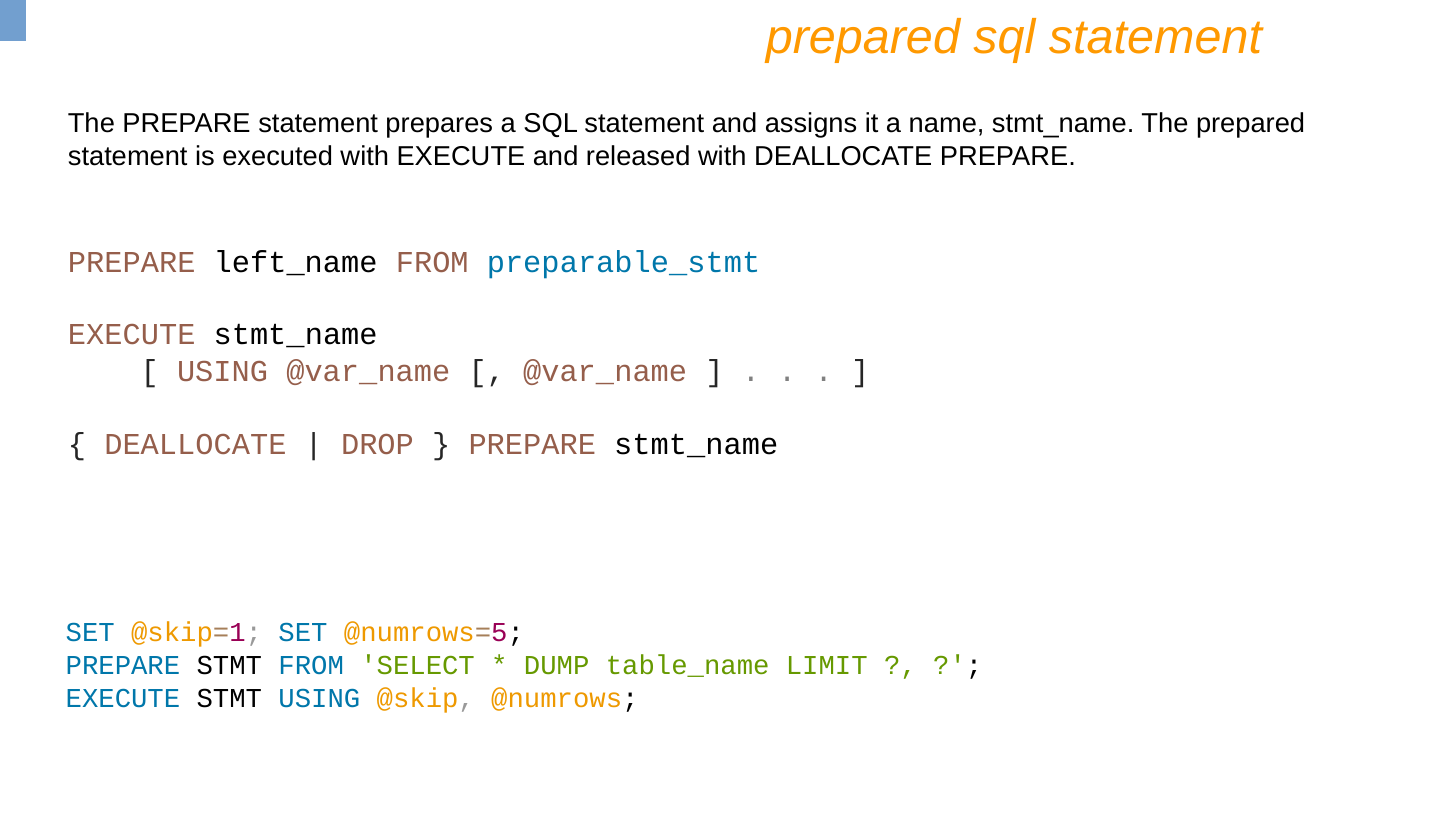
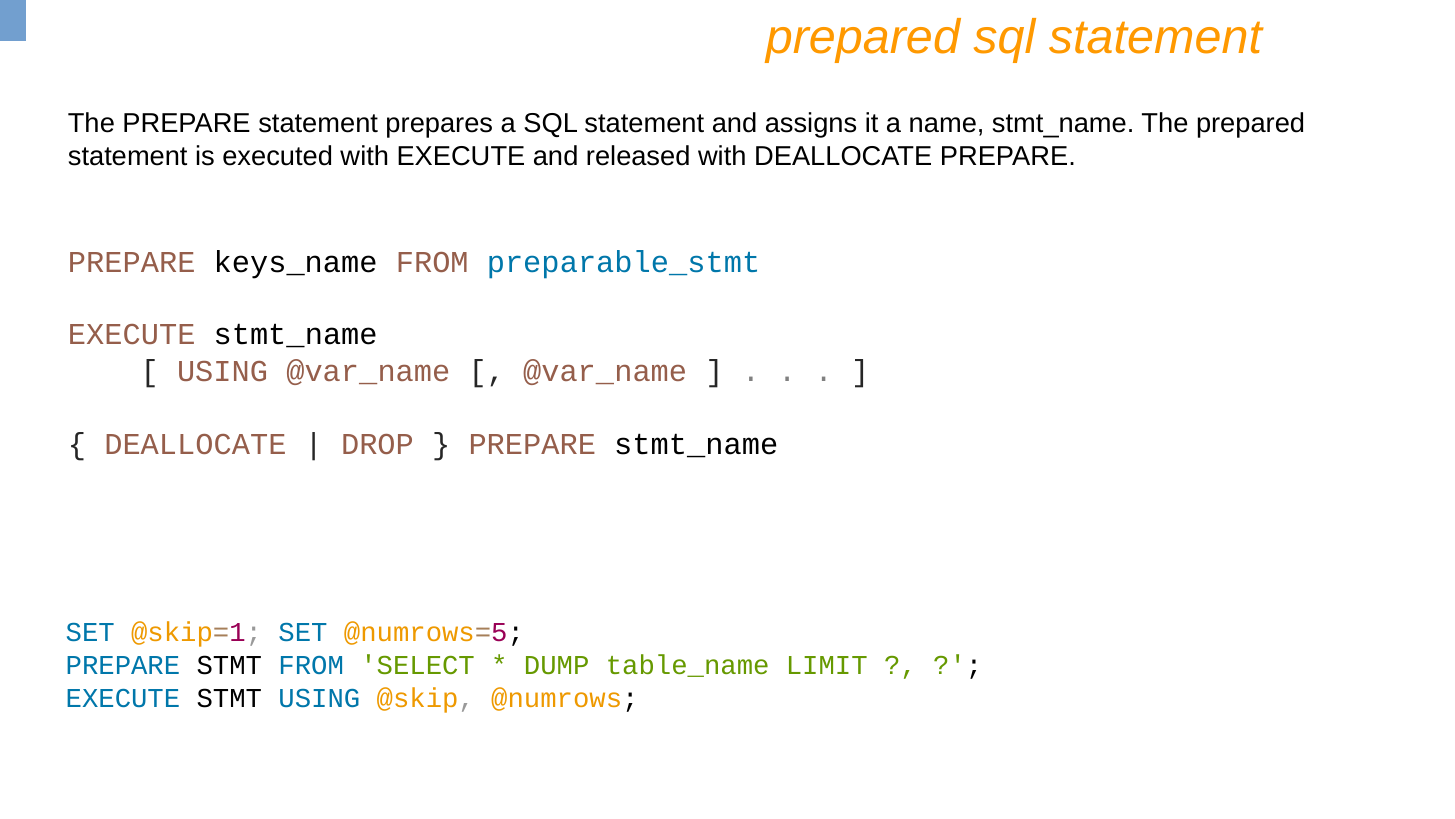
left_name: left_name -> keys_name (296, 262)
